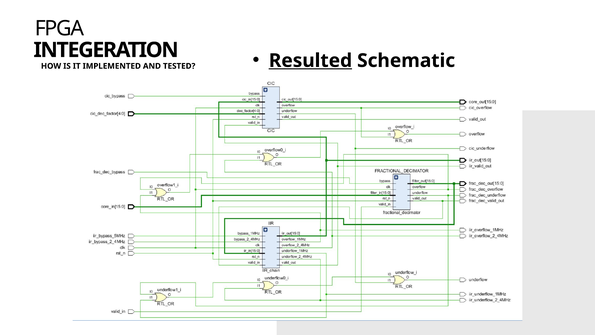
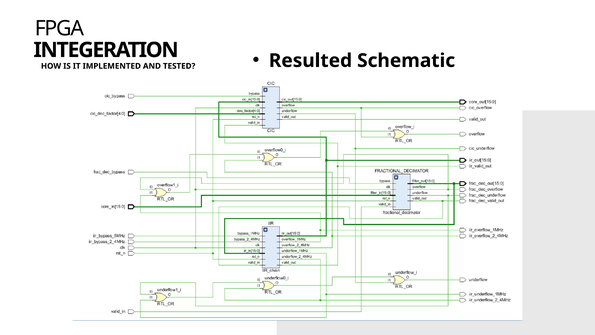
Resulted underline: present -> none (310, 61)
